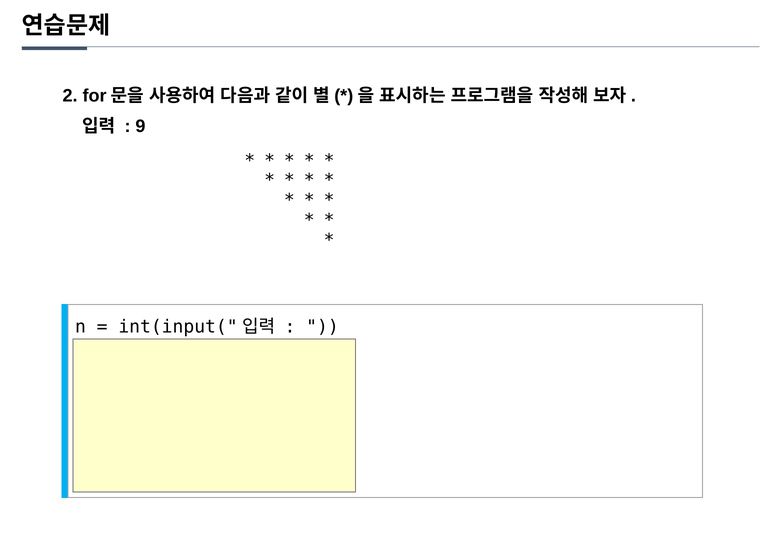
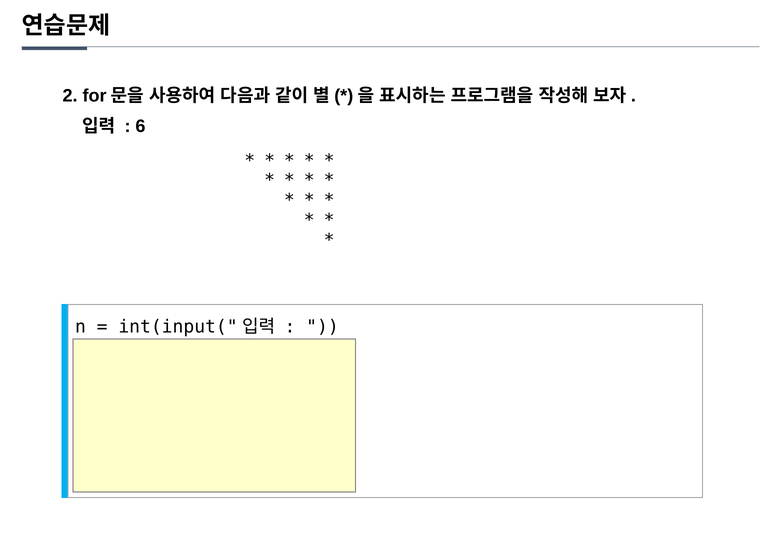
9: 9 -> 6 (140, 126)
